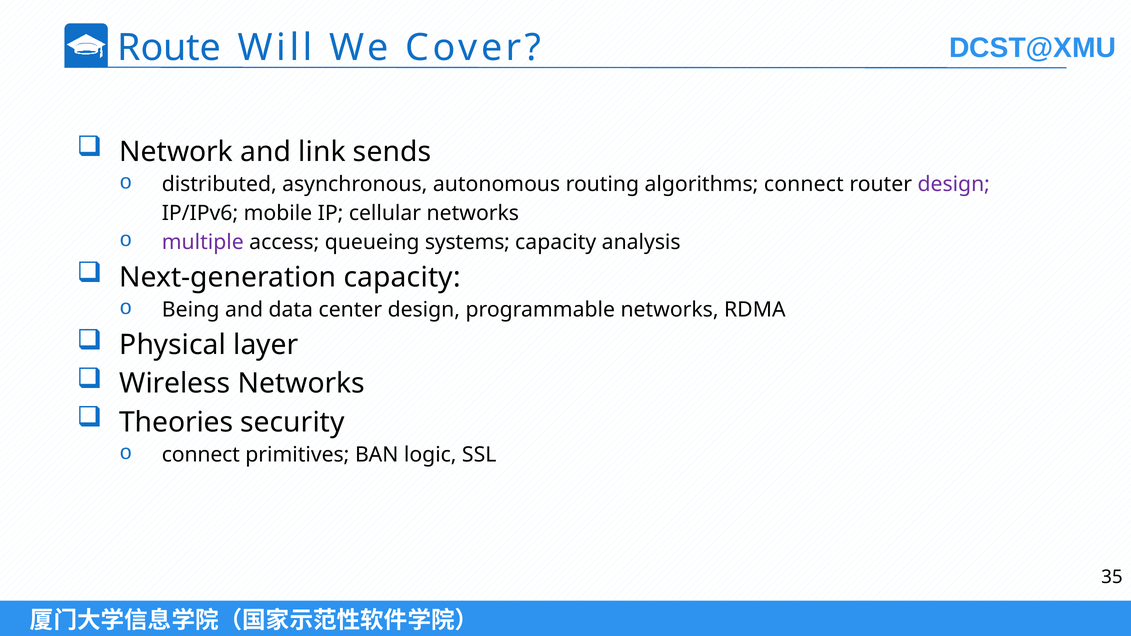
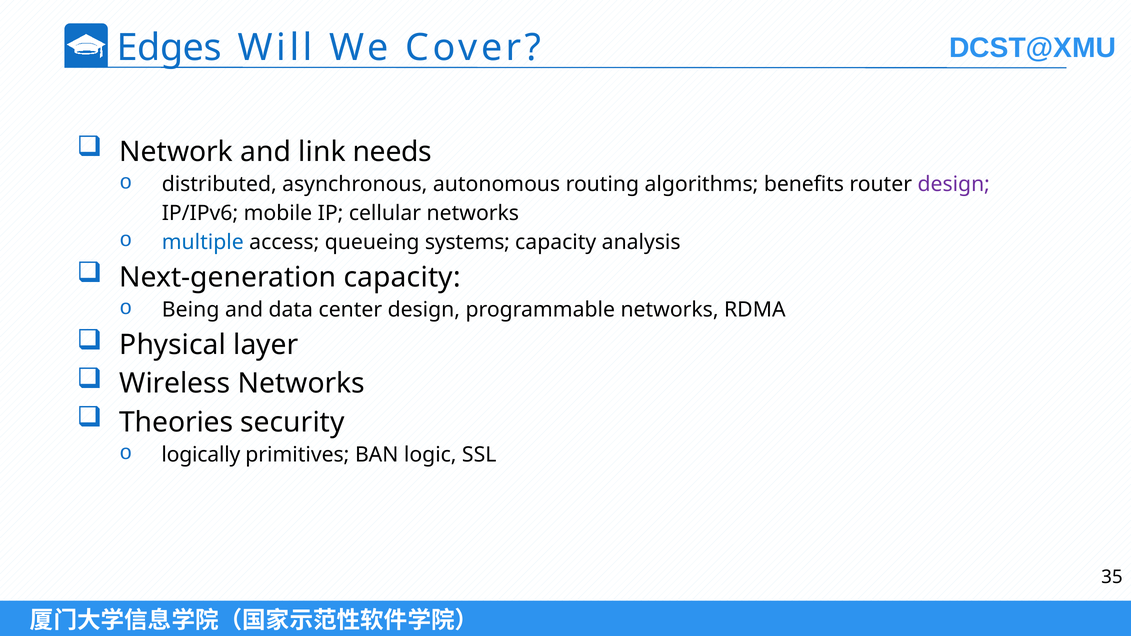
Route: Route -> Edges (169, 48)
sends: sends -> needs (392, 152)
algorithms connect: connect -> benefits (804, 184)
multiple colour: purple -> blue (203, 242)
connect: connect -> logically (201, 455)
